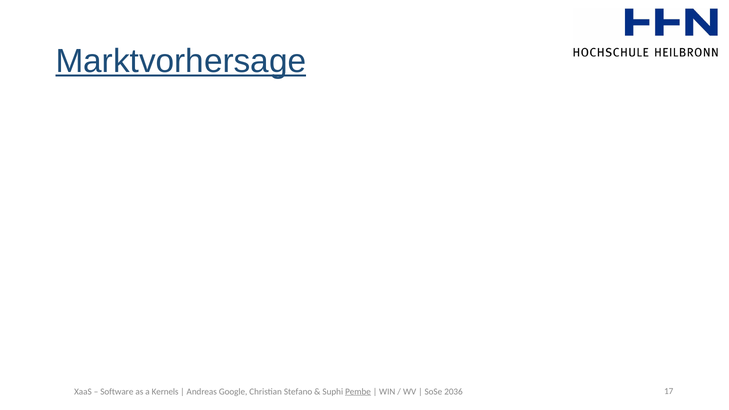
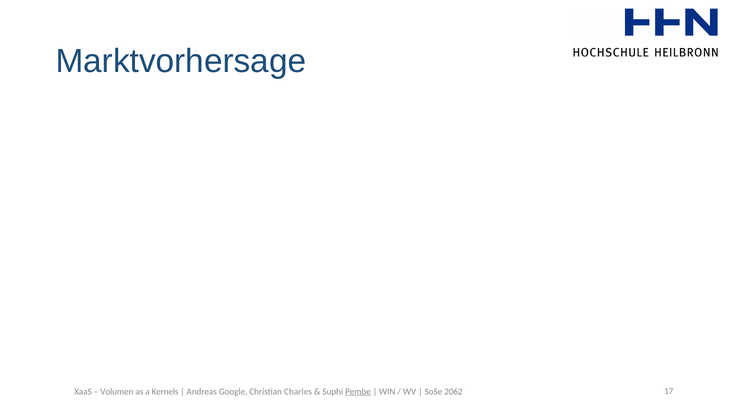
Marktvorhersage underline: present -> none (181, 61)
Software: Software -> Volumen (117, 392)
Stefano: Stefano -> Charles (298, 392)
2036: 2036 -> 2062 (453, 392)
